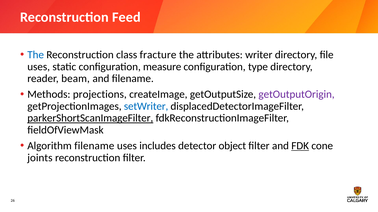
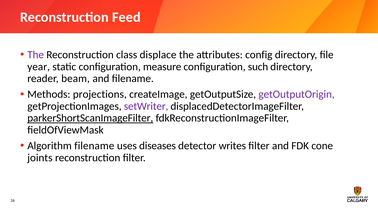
The colour: blue -> purple (36, 55)
fracture: fracture -> displace (158, 55)
writer: writer -> config (259, 55)
uses: uses -> year (39, 67)
type: type -> such (258, 67)
setWriter colour: blue -> purple (146, 107)
includes: includes -> diseases (158, 146)
object: object -> writes (232, 146)
FDK underline: present -> none (300, 146)
